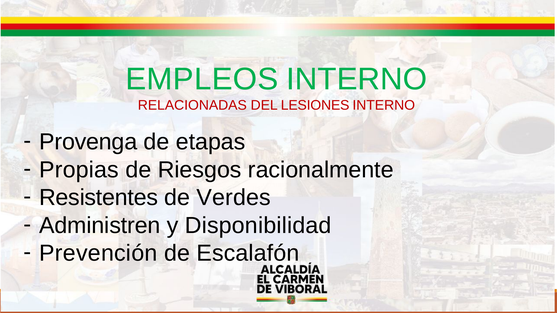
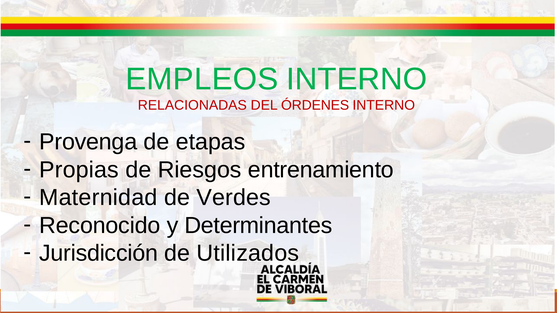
LESIONES: LESIONES -> ÓRDENES (315, 105)
racionalmente: racionalmente -> entrenamiento (321, 170)
Resistentes: Resistentes -> Maternidad (98, 198)
Administren: Administren -> Reconocido (100, 226)
Disponibilidad: Disponibilidad -> Determinantes (258, 226)
Prevención: Prevención -> Jurisdicción (99, 253)
Escalafón: Escalafón -> Utilizados (248, 253)
